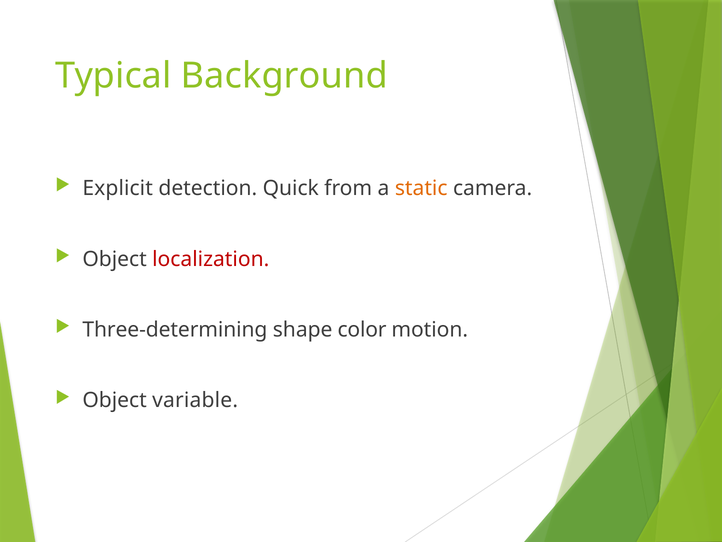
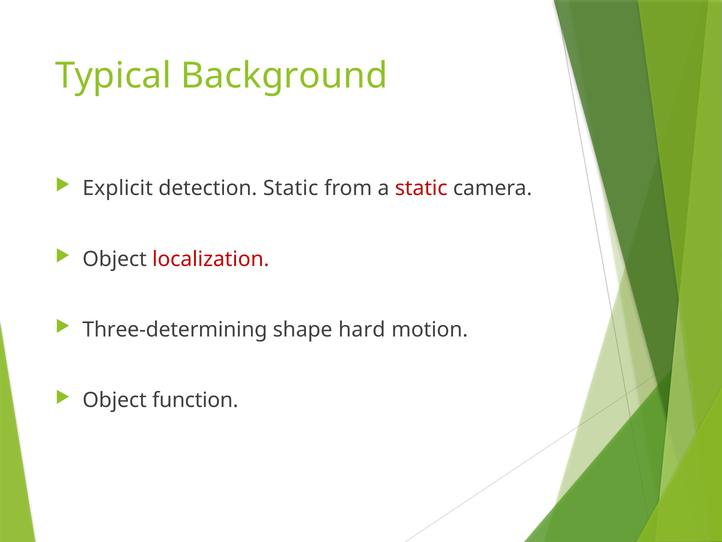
detection Quick: Quick -> Static (291, 188)
static colour: orange -> red (421, 188)
color: color -> hard (362, 330)
variable: variable -> function (195, 400)
